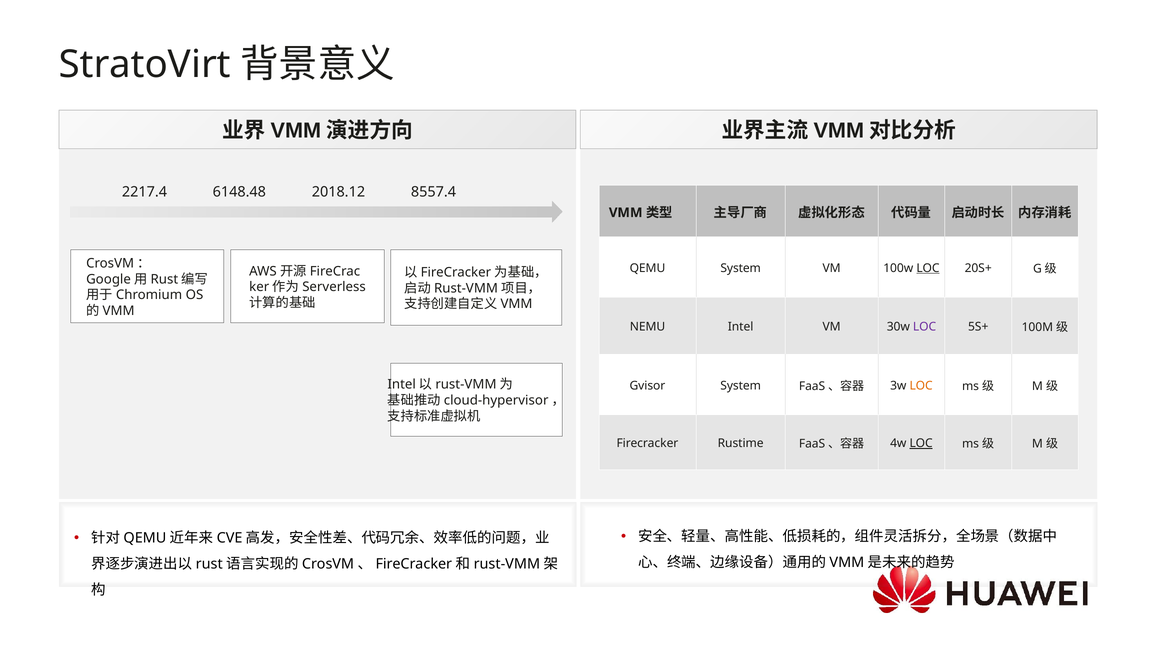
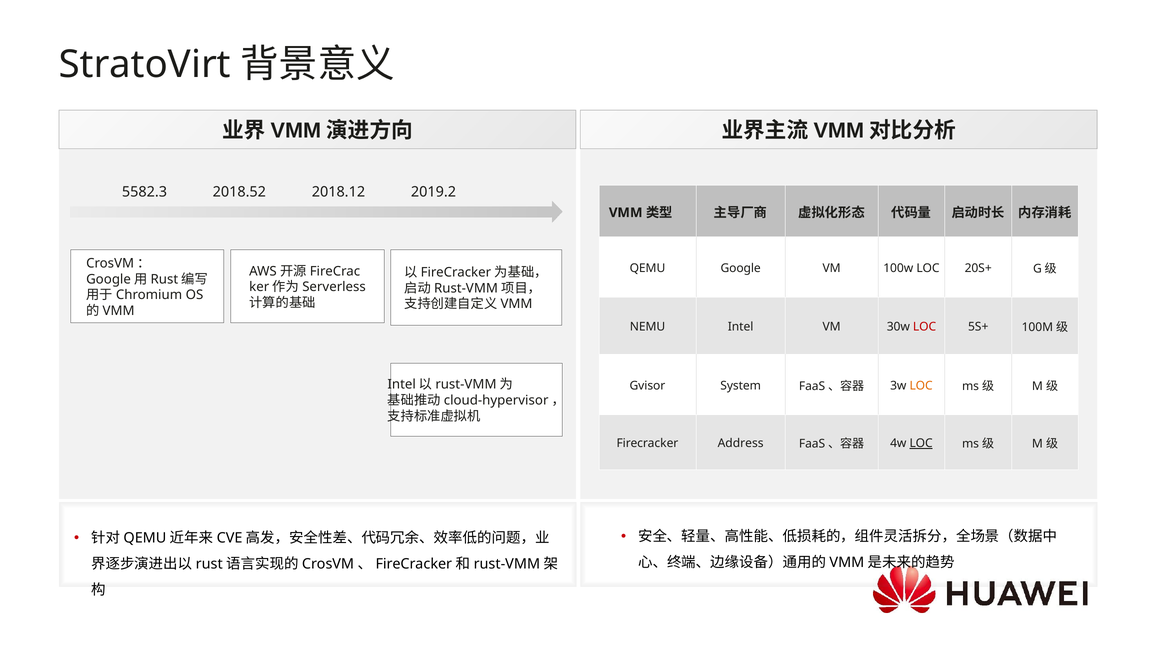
2217.4: 2217.4 -> 5582.3 (145, 192)
6148.48: 6148.48 -> 2018.52 (239, 192)
8557.4: 8557.4 -> 2019.2 (434, 192)
QEMU System: System -> Google (741, 268)
LOC underline: present -> none (928, 268)
LOC colour: purple -> red (925, 327)
Rustime: Rustime -> Address (741, 444)
